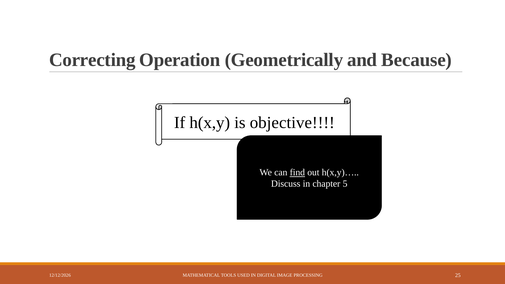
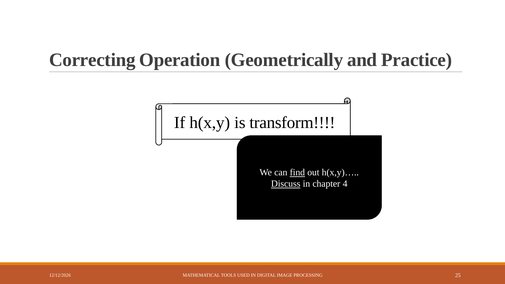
Because: Because -> Practice (417, 60)
objective: objective -> transform (292, 123)
Discuss underline: none -> present (286, 184)
5: 5 -> 4 (345, 184)
